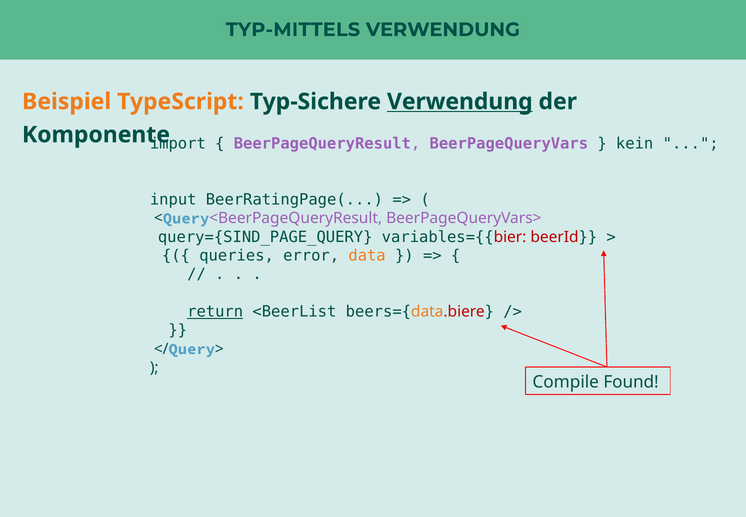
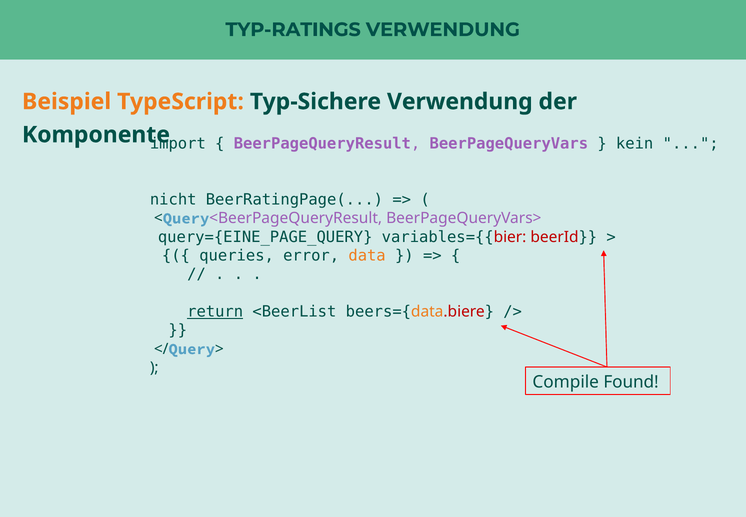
TYP-MITTELS: TYP-MITTELS -> TYP-RATINGS (293, 30)
Verwendung underline: present -> none (460, 102)
input: input -> nicht (173, 199)
query={SIND_PAGE_QUERY: query={SIND_PAGE_QUERY -> query={EINE_PAGE_QUERY (265, 237)
